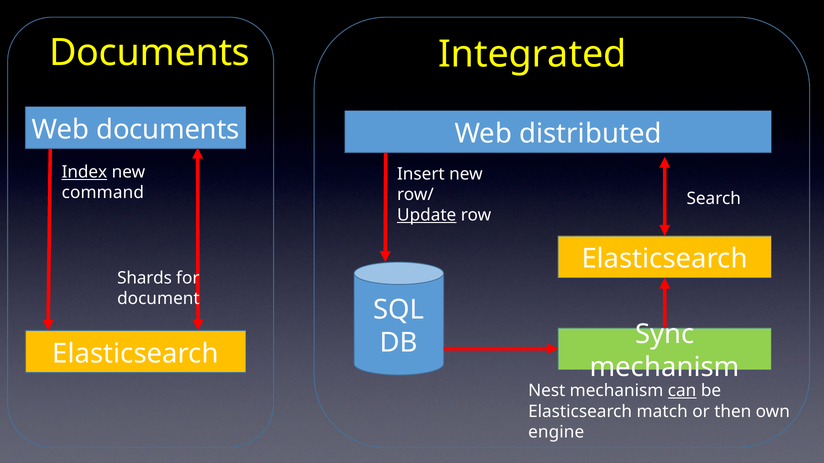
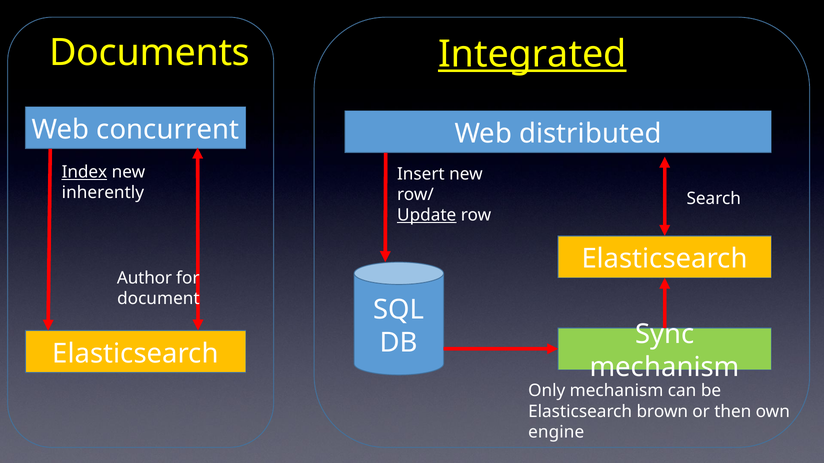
Integrated underline: none -> present (532, 55)
Web documents: documents -> concurrent (168, 130)
command: command -> inherently (103, 193)
Shards: Shards -> Author (145, 278)
Nest: Nest -> Only (547, 391)
can underline: present -> none (682, 391)
match: match -> brown (662, 412)
